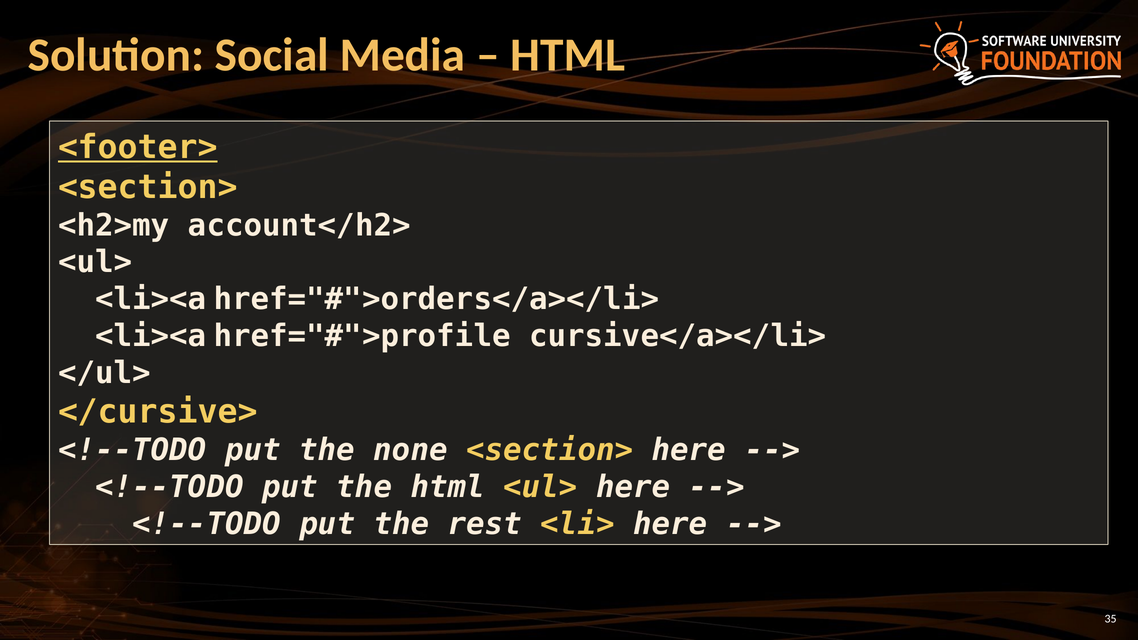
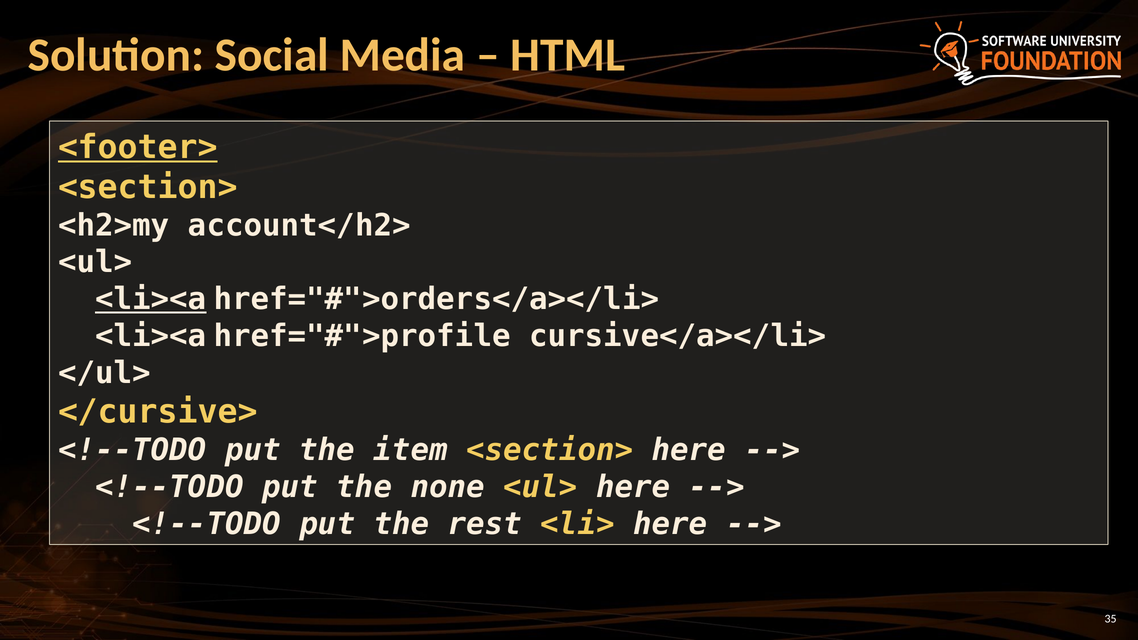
<li><a underline: none -> present (151, 299)
none: none -> item (411, 450)
the html: html -> none (448, 487)
